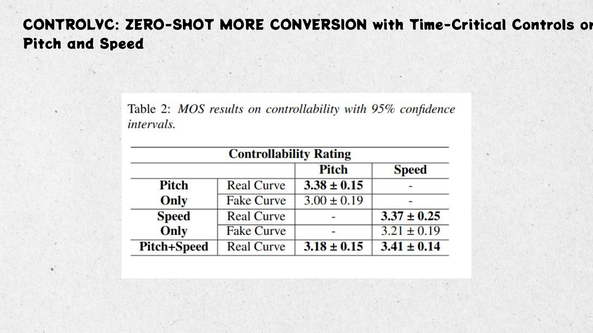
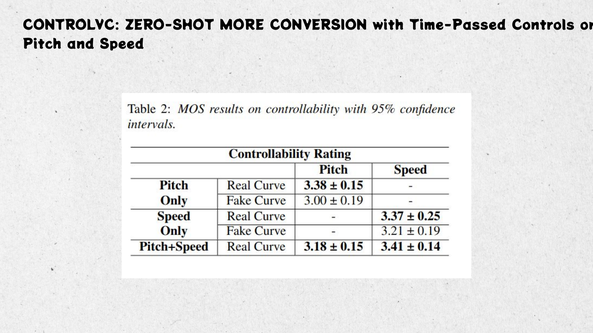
Time-Critical: Time-Critical -> Time-Passed (458, 26)
